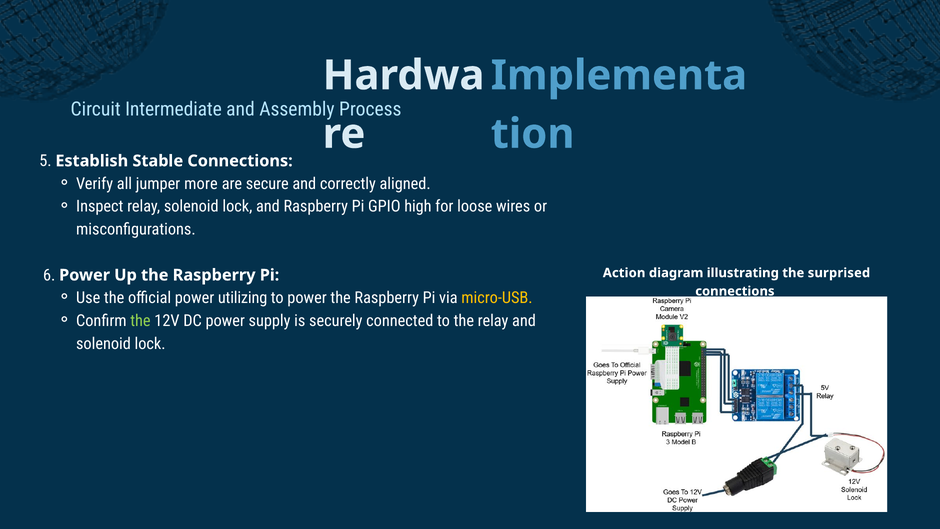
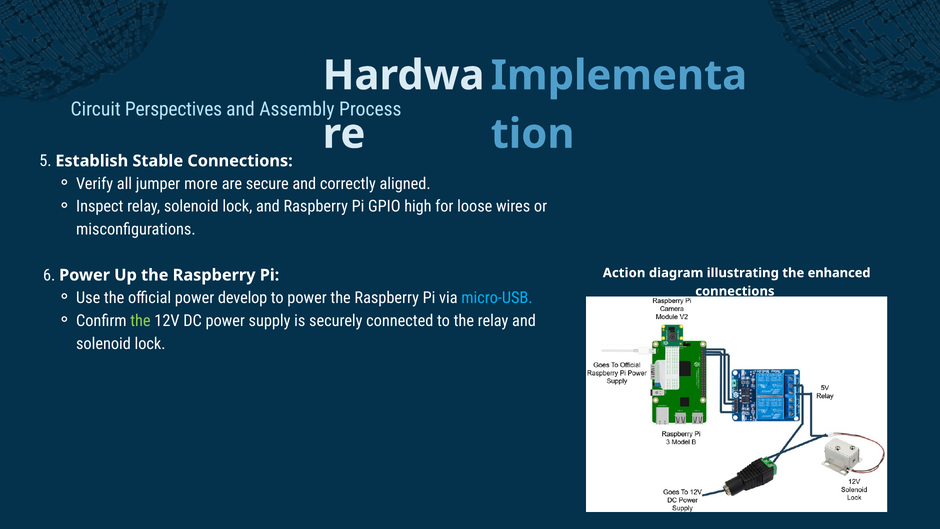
Intermediate: Intermediate -> Perspectives (174, 109)
surprised: surprised -> enhanced (839, 273)
utilizing: utilizing -> develop (243, 298)
micro-USB colour: yellow -> light blue (497, 298)
